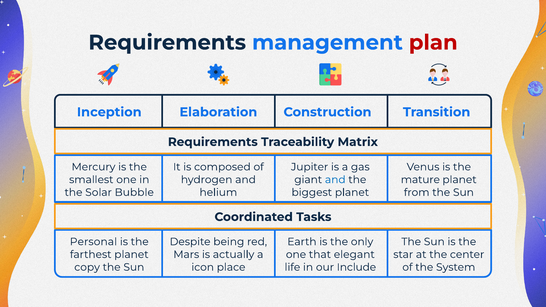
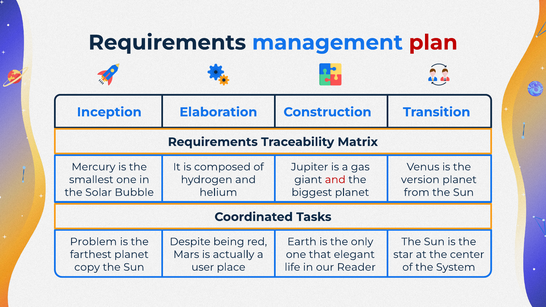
and colour: blue -> red (335, 180)
mature: mature -> version (420, 180)
Personal: Personal -> Problem (93, 242)
icon: icon -> user (203, 267)
Include: Include -> Reader (356, 267)
